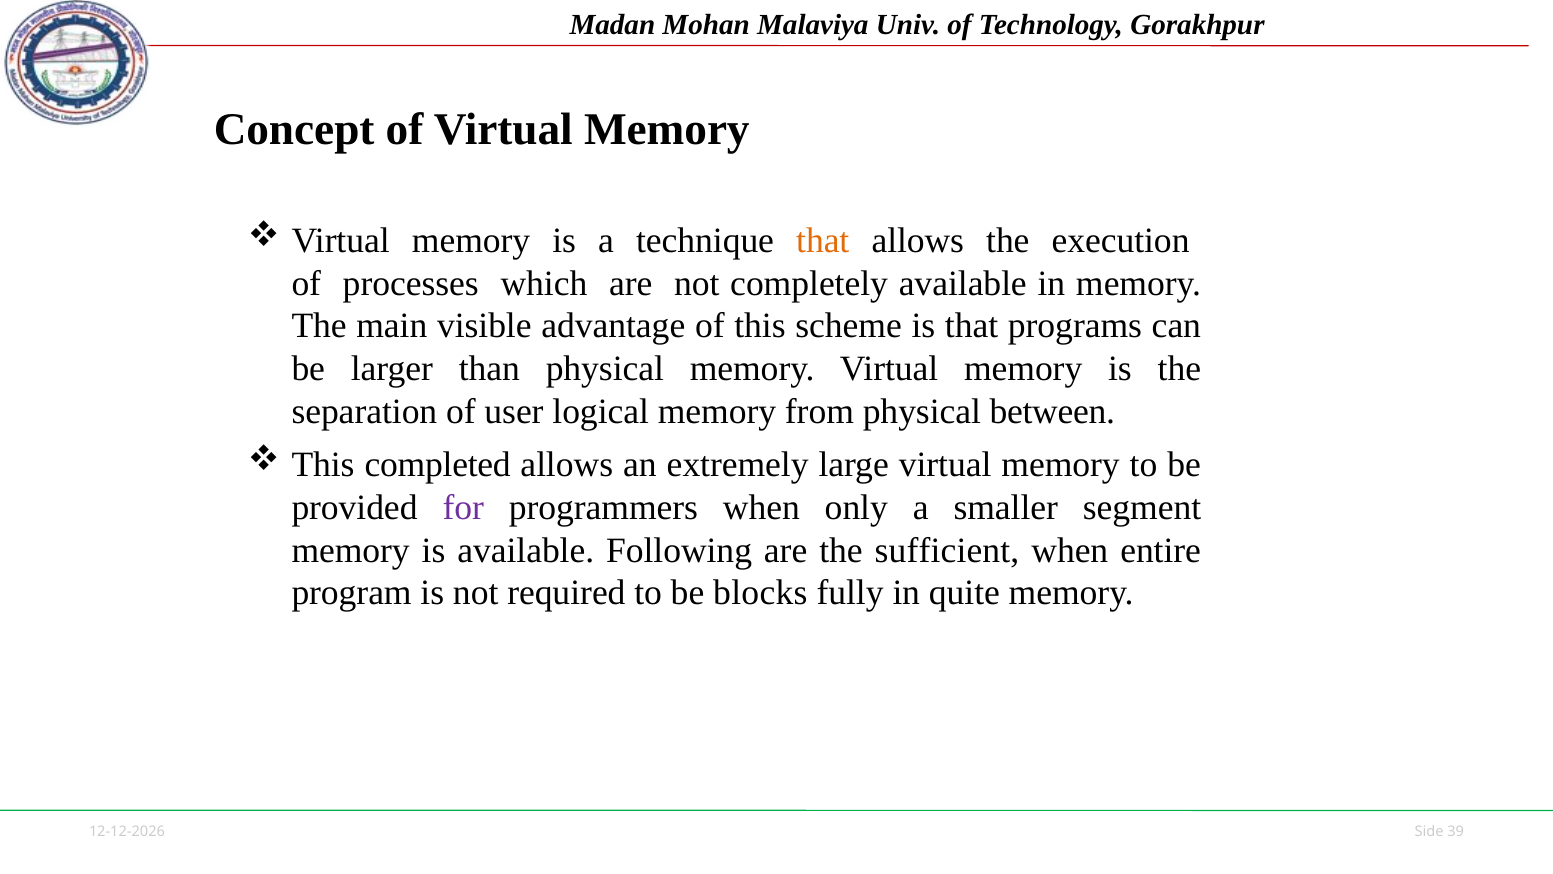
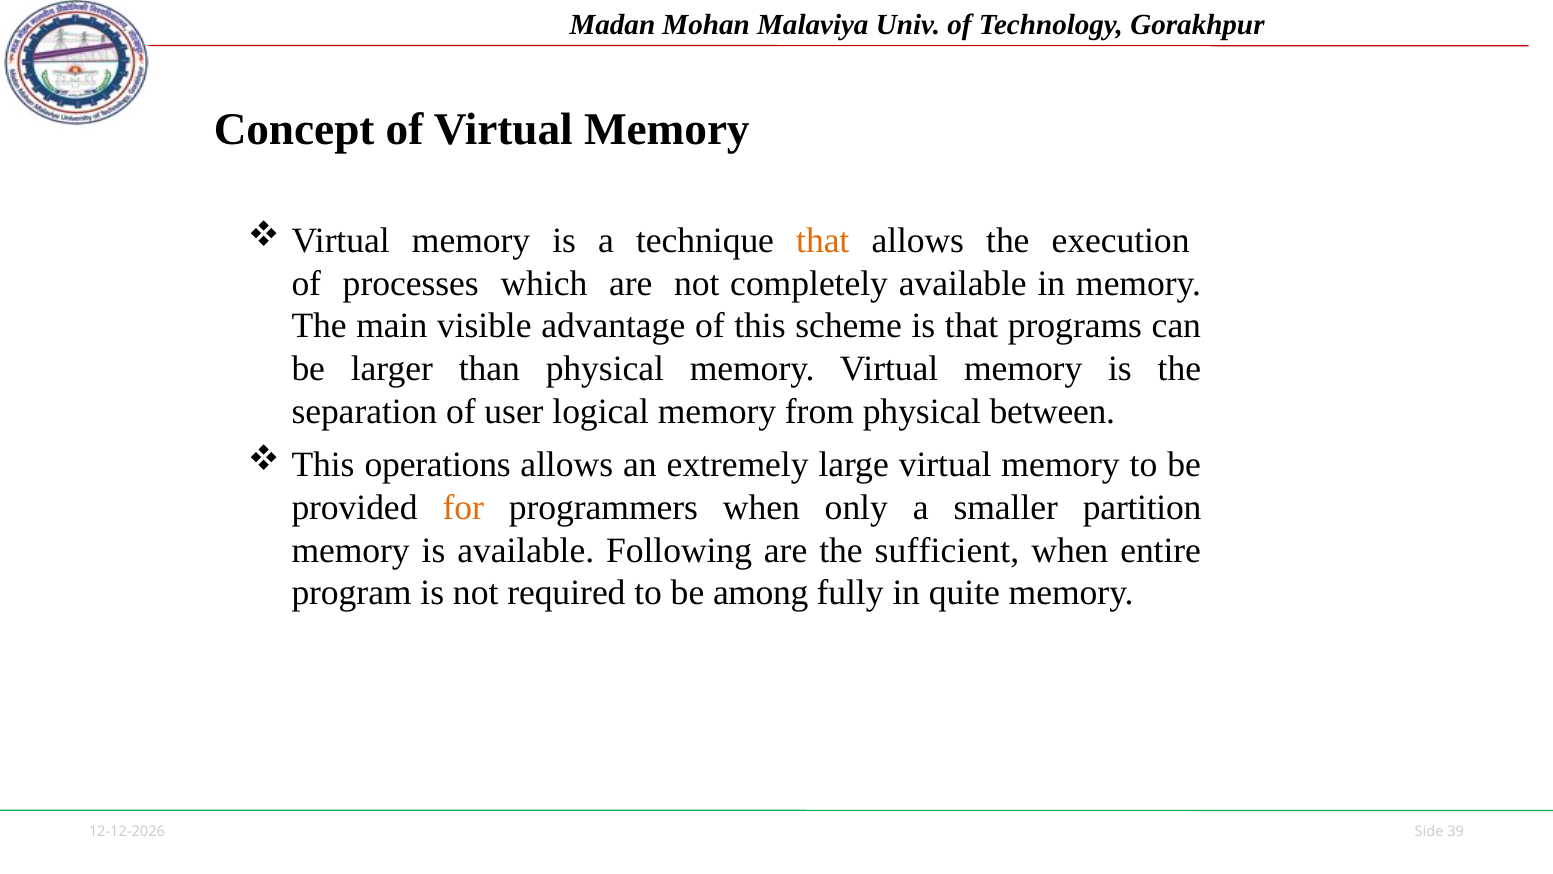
completed: completed -> operations (438, 465)
for colour: purple -> orange (463, 507)
segment: segment -> partition (1142, 507)
blocks: blocks -> among (761, 593)
